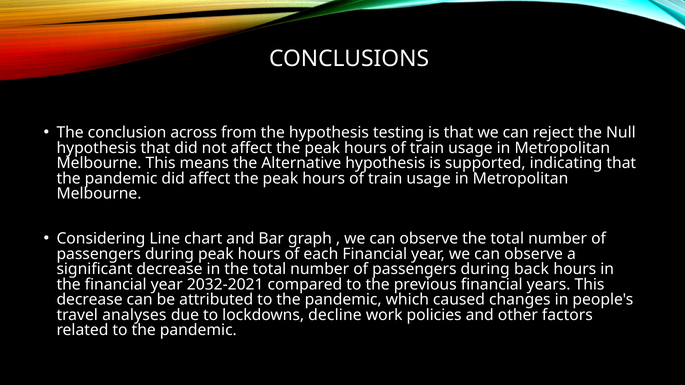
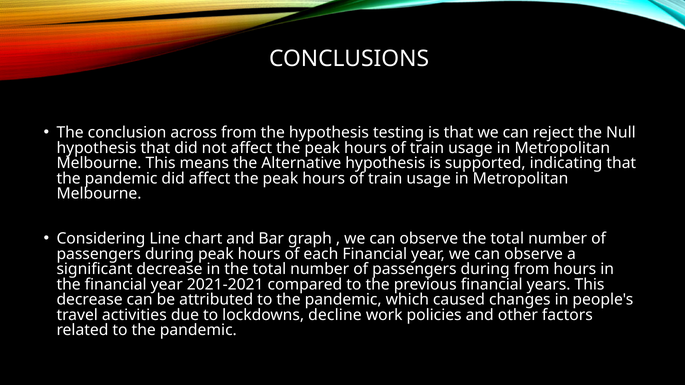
during back: back -> from (532, 269)
2032-2021: 2032-2021 -> 2021-2021 (225, 285)
analyses: analyses -> activities (134, 315)
